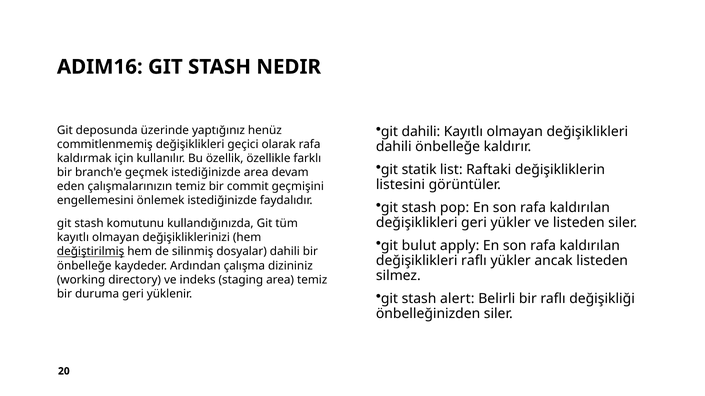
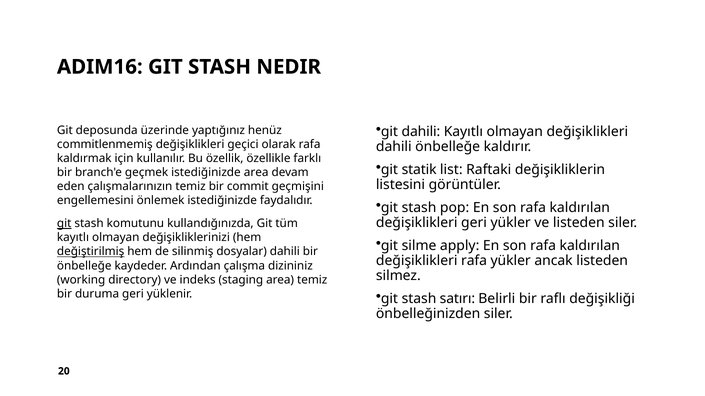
git underline: none -> present (64, 224)
bulut: bulut -> silme (419, 246)
değişiklikleri raflı: raflı -> rafa (474, 261)
alert: alert -> satırı (457, 299)
